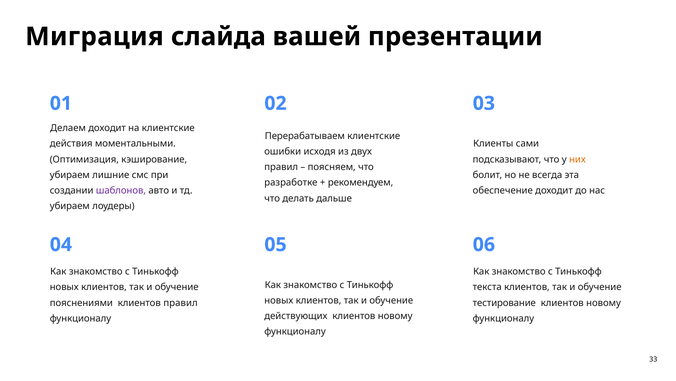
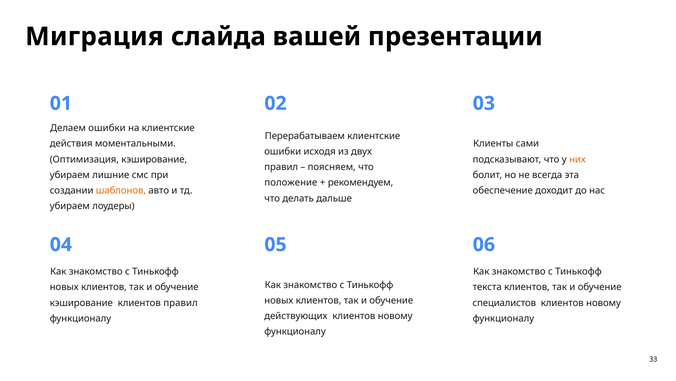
Делаем доходит: доходит -> ошибки (107, 128)
разработке: разработке -> положение (291, 183)
шаблонов colour: purple -> orange (121, 191)
пояснениями: пояснениями -> кэширование (81, 303)
тестирование: тестирование -> специалистов (504, 303)
